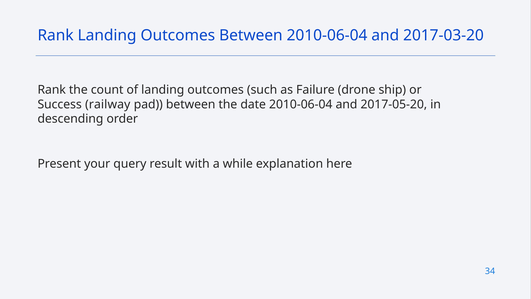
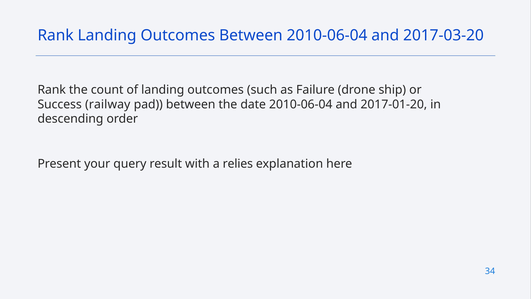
2017-05-20: 2017-05-20 -> 2017-01-20 (394, 104)
while: while -> relies (238, 164)
